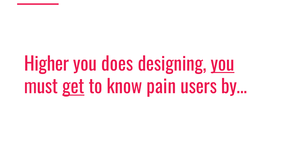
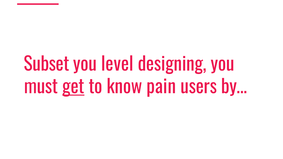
Higher: Higher -> Subset (47, 64)
does: does -> level (117, 64)
you underline: present -> none (223, 64)
